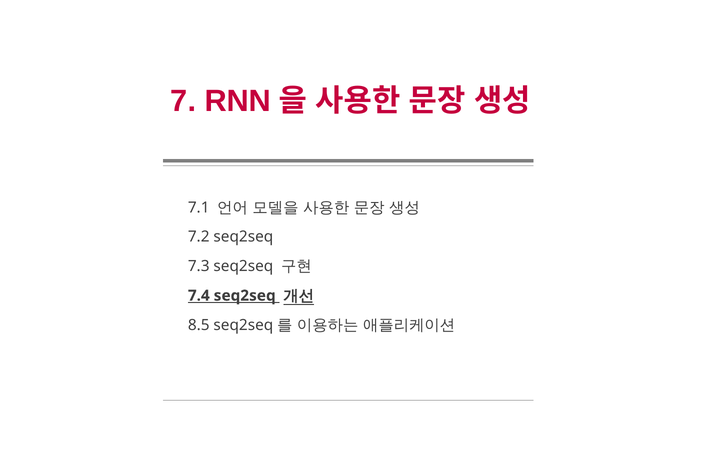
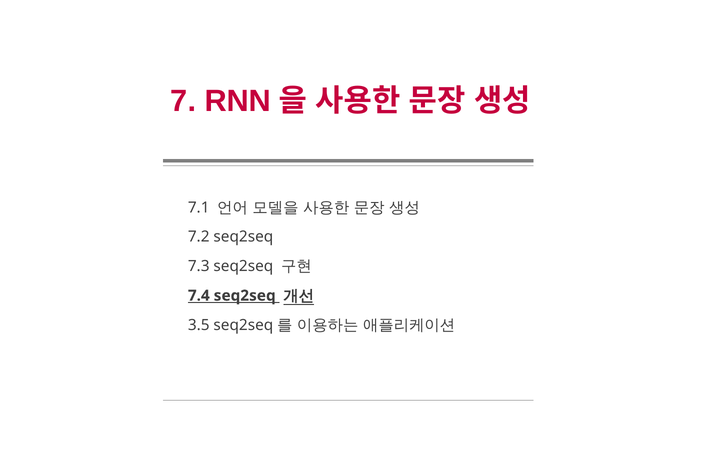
8.5: 8.5 -> 3.5 (199, 325)
